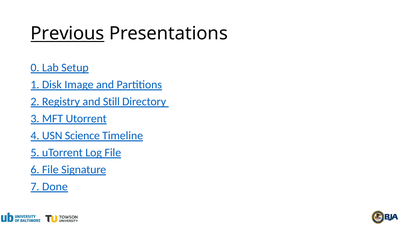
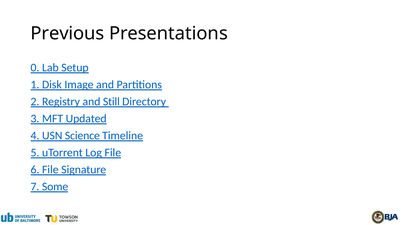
Previous underline: present -> none (67, 34)
MFT Utorrent: Utorrent -> Updated (86, 119)
Done: Done -> Some (55, 187)
